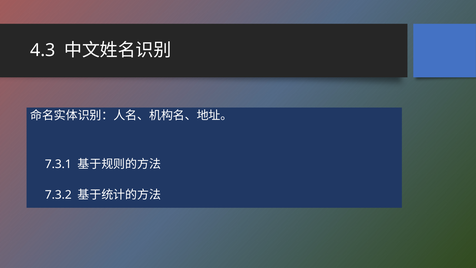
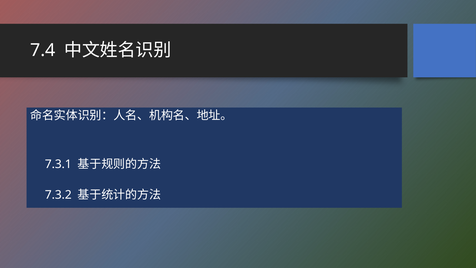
4.3: 4.3 -> 7.4 (43, 50)
